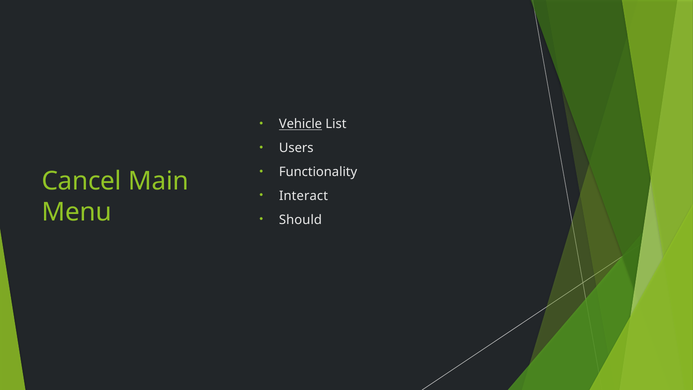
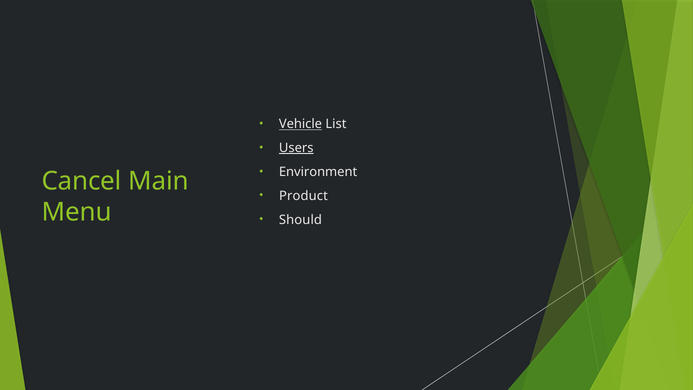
Users underline: none -> present (296, 148)
Functionality: Functionality -> Environment (318, 172)
Interact: Interact -> Product (304, 196)
